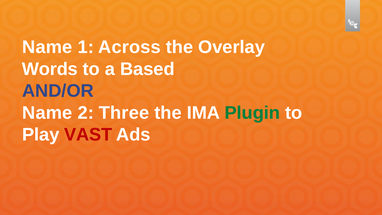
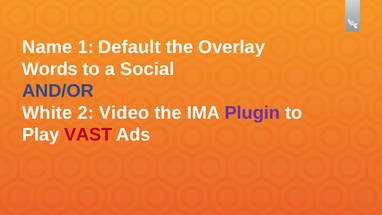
Across: Across -> Default (129, 47)
Based: Based -> Social (147, 69)
Name: Name -> White (47, 113)
Three: Three -> Video (124, 113)
Plugin colour: green -> purple (252, 113)
